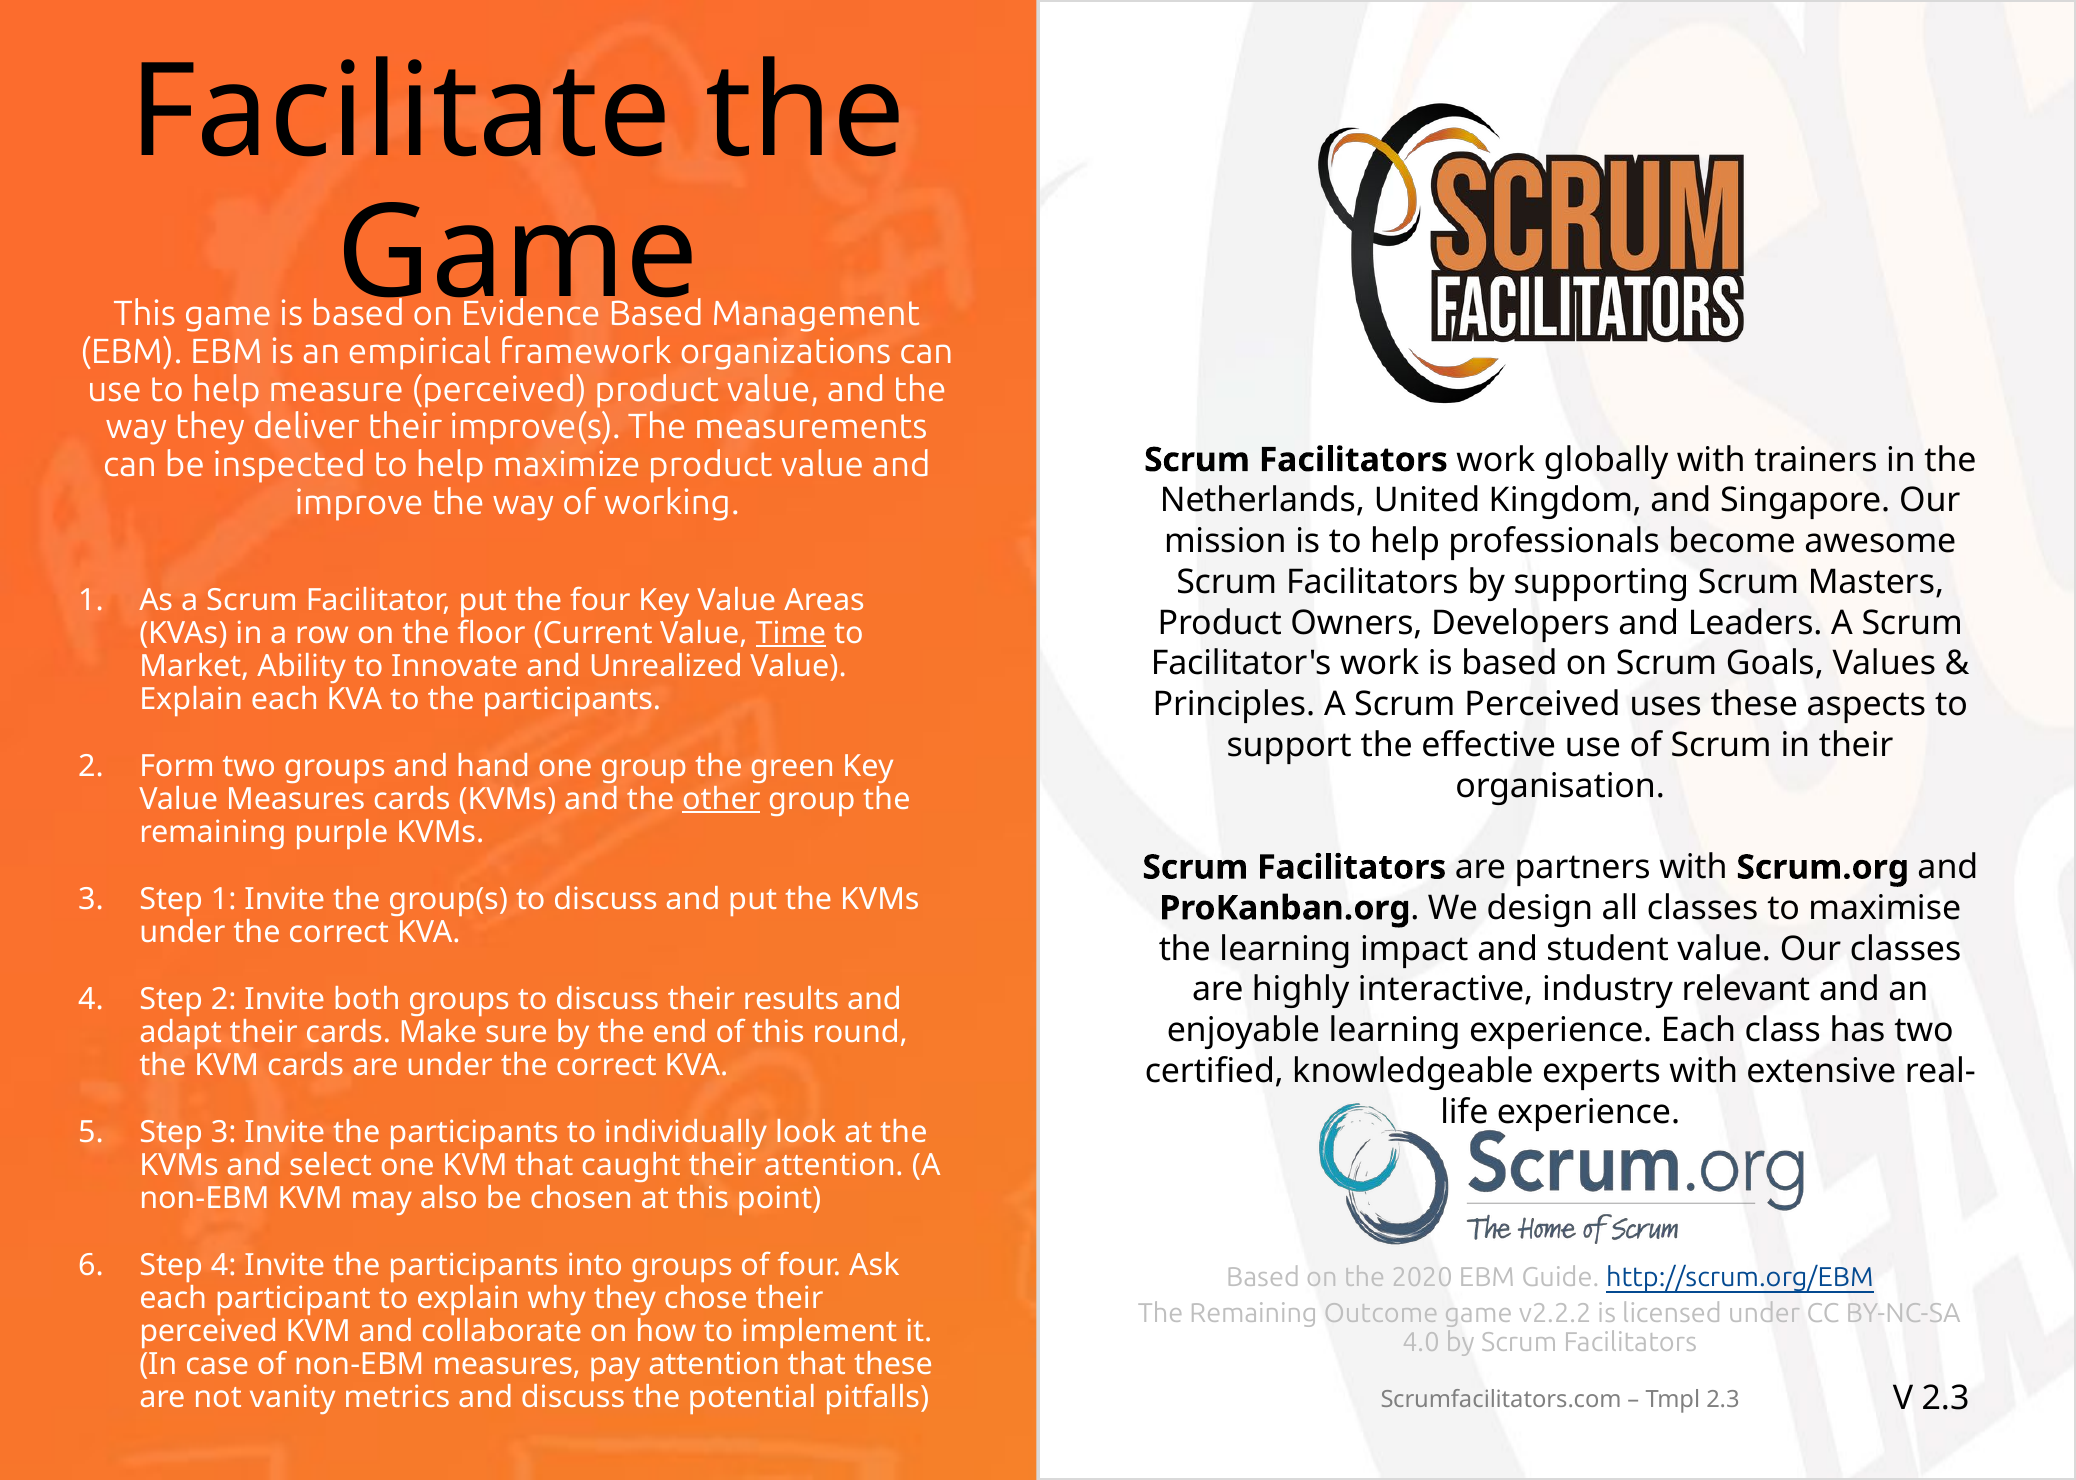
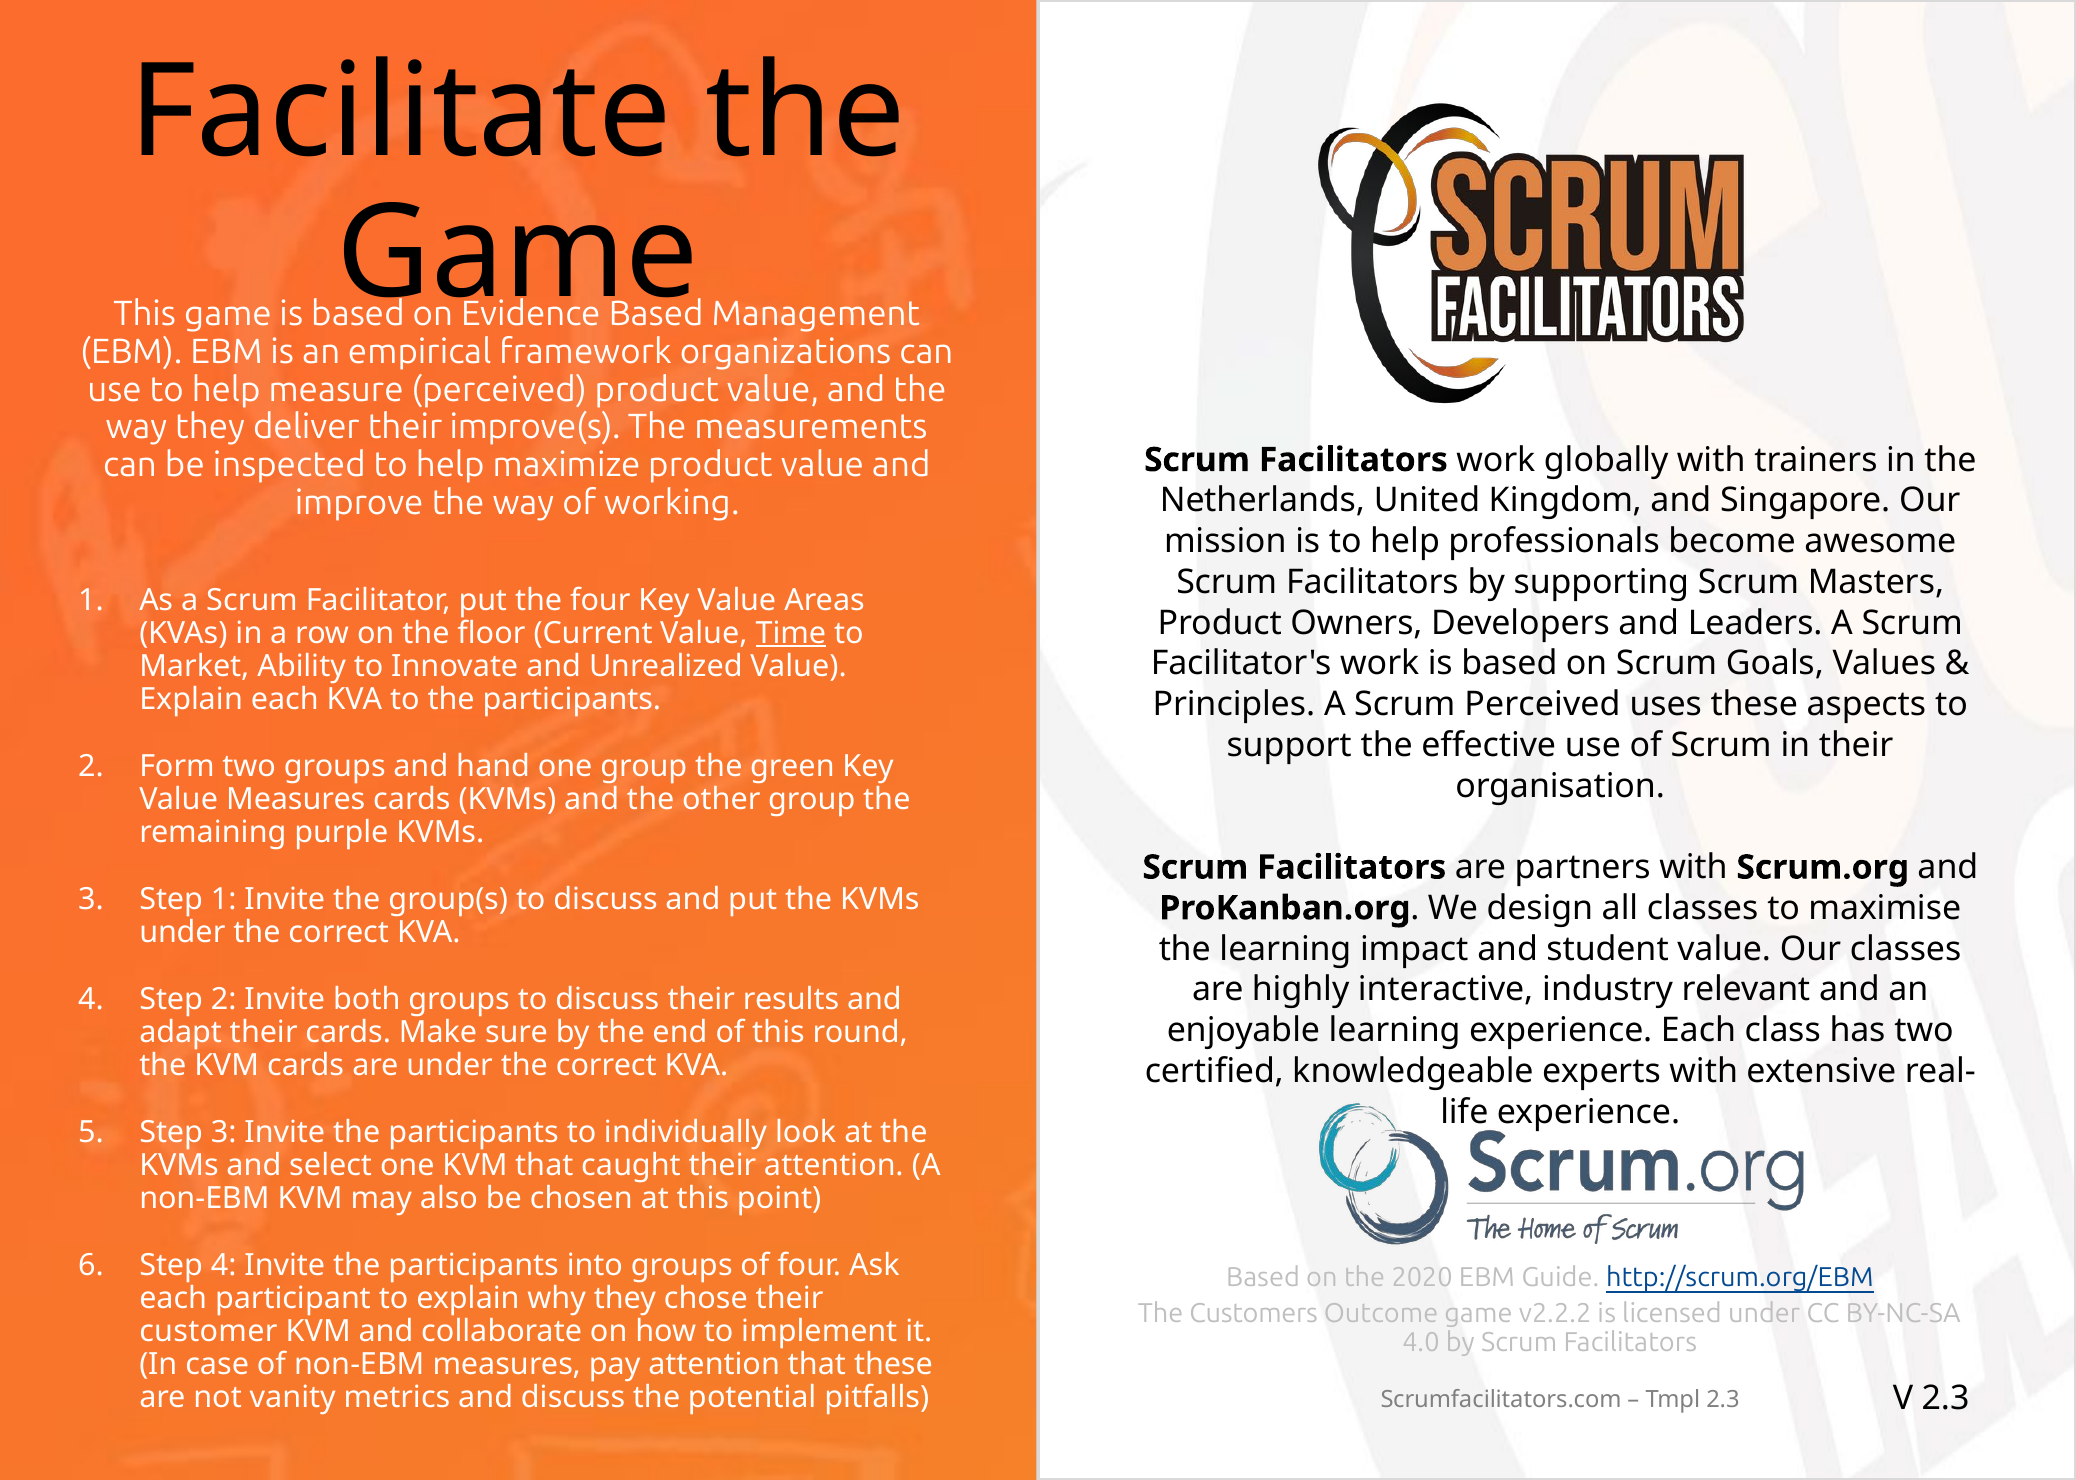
other underline: present -> none (721, 799)
Remaining: Remaining -> Customers (1254, 1314)
perceived: perceived -> customer (208, 1332)
